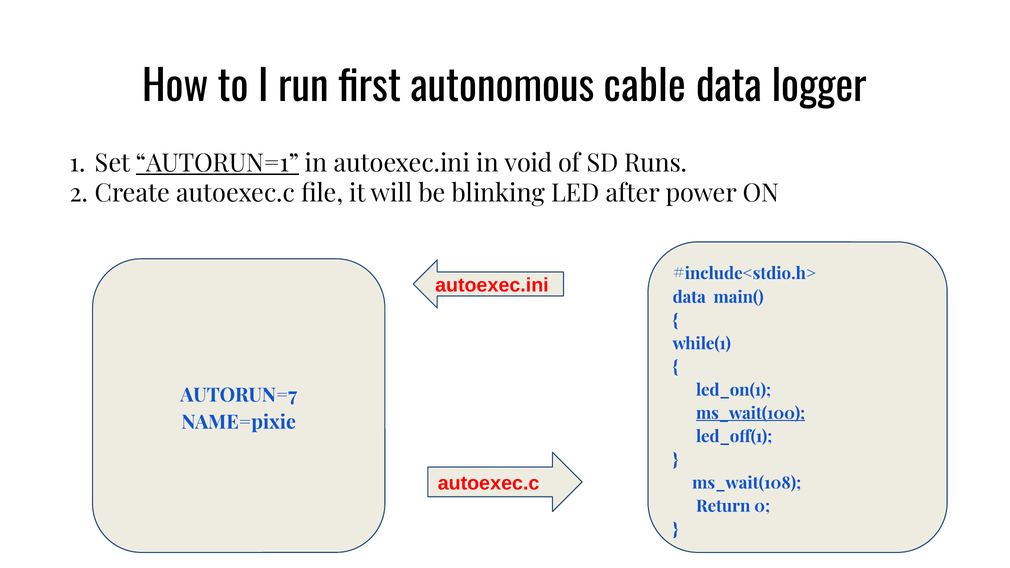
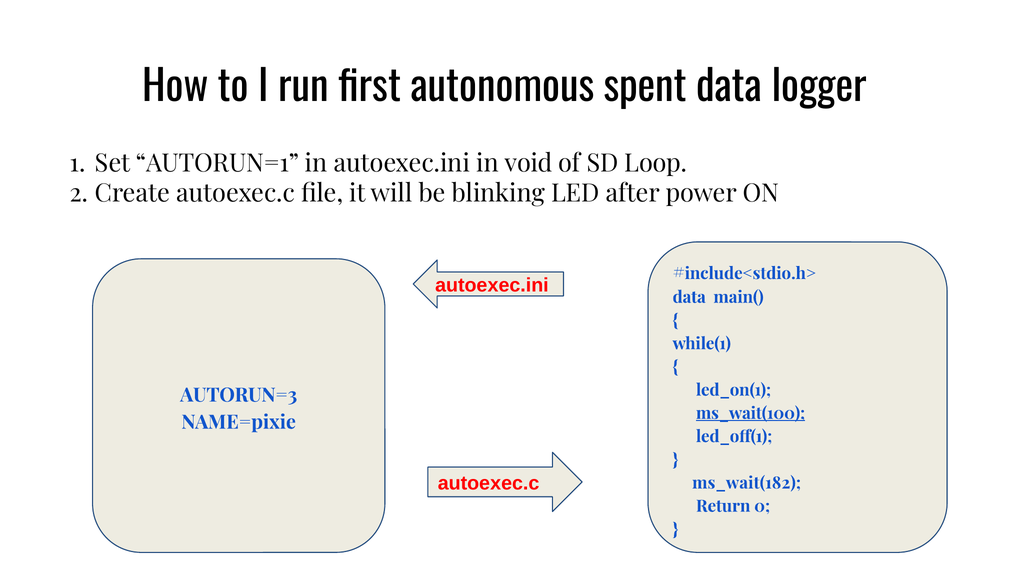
cable: cable -> spent (645, 87)
AUTORUN=1 underline: present -> none (218, 163)
Runs: Runs -> Loop (656, 163)
AUTORUN=7: AUTORUN=7 -> AUTORUN=3 (239, 395)
ms_wait(108: ms_wait(108 -> ms_wait(182 (747, 483)
